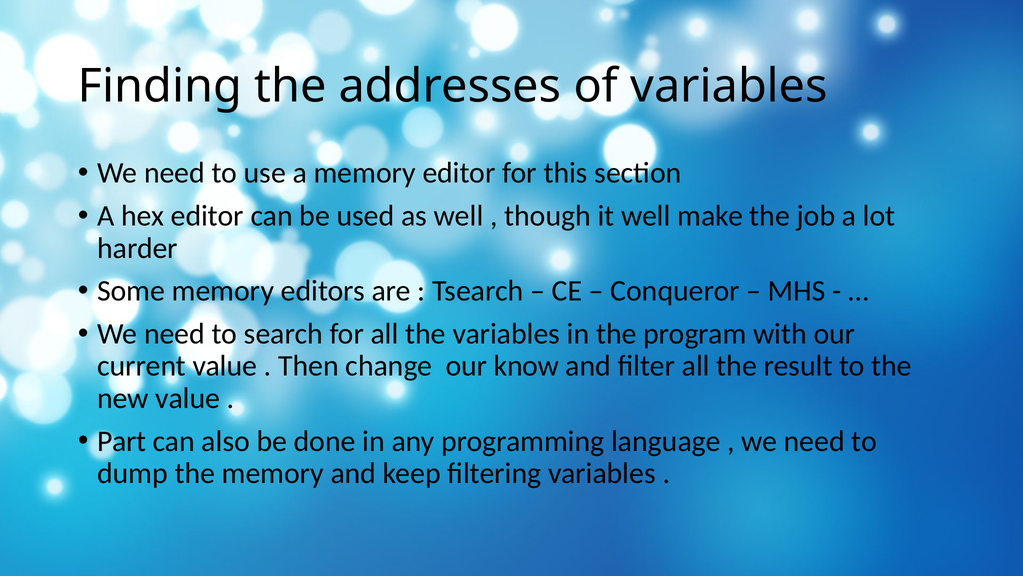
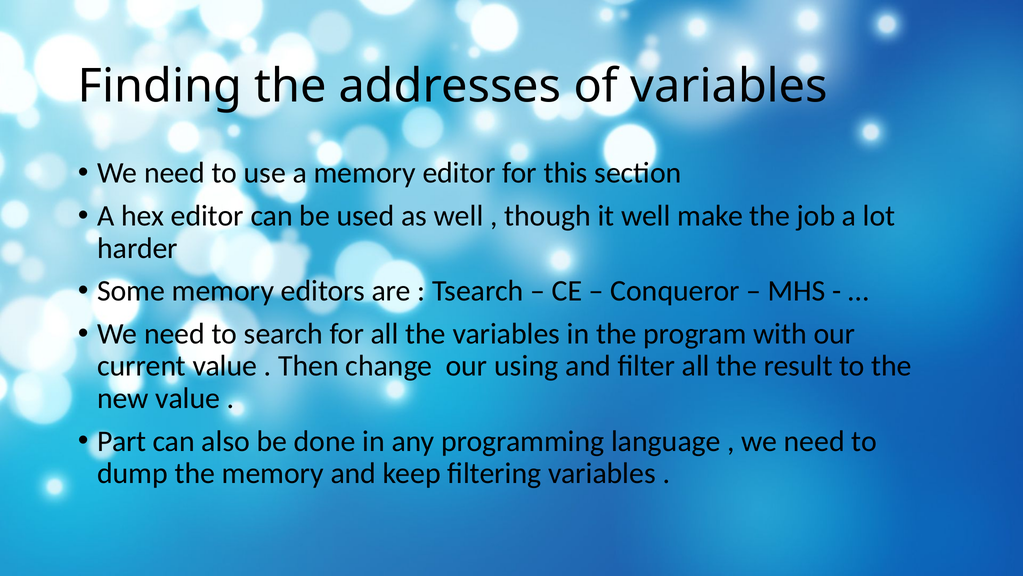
know: know -> using (526, 366)
